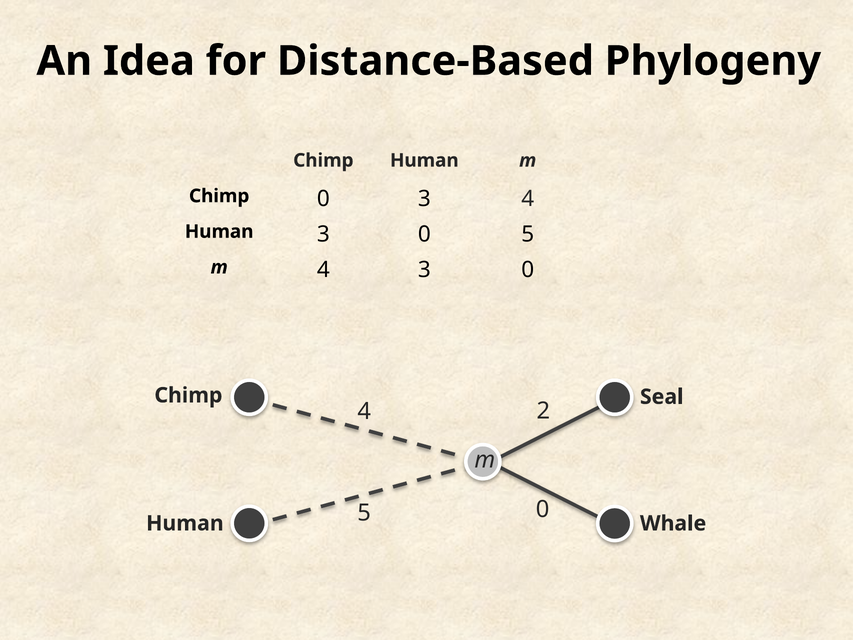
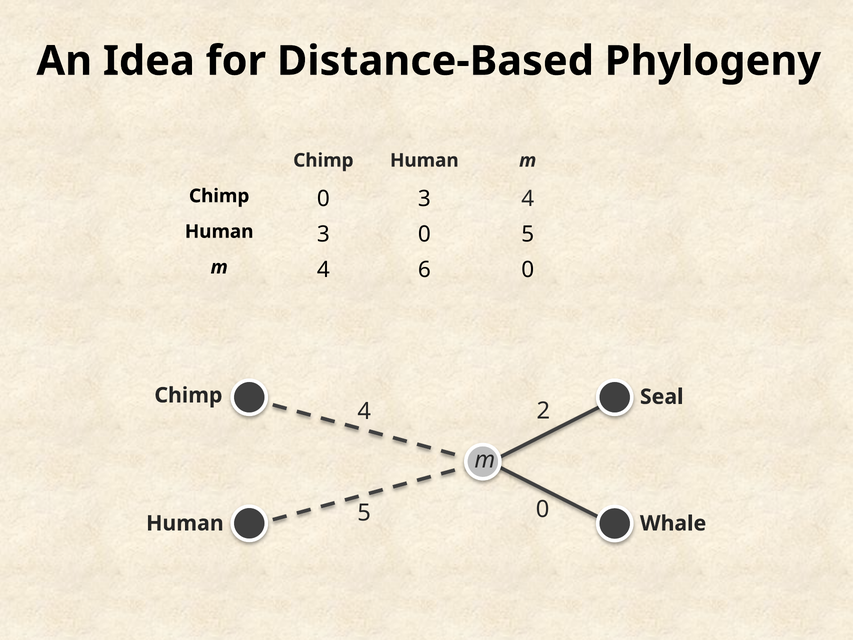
4 3: 3 -> 6 (424, 270)
